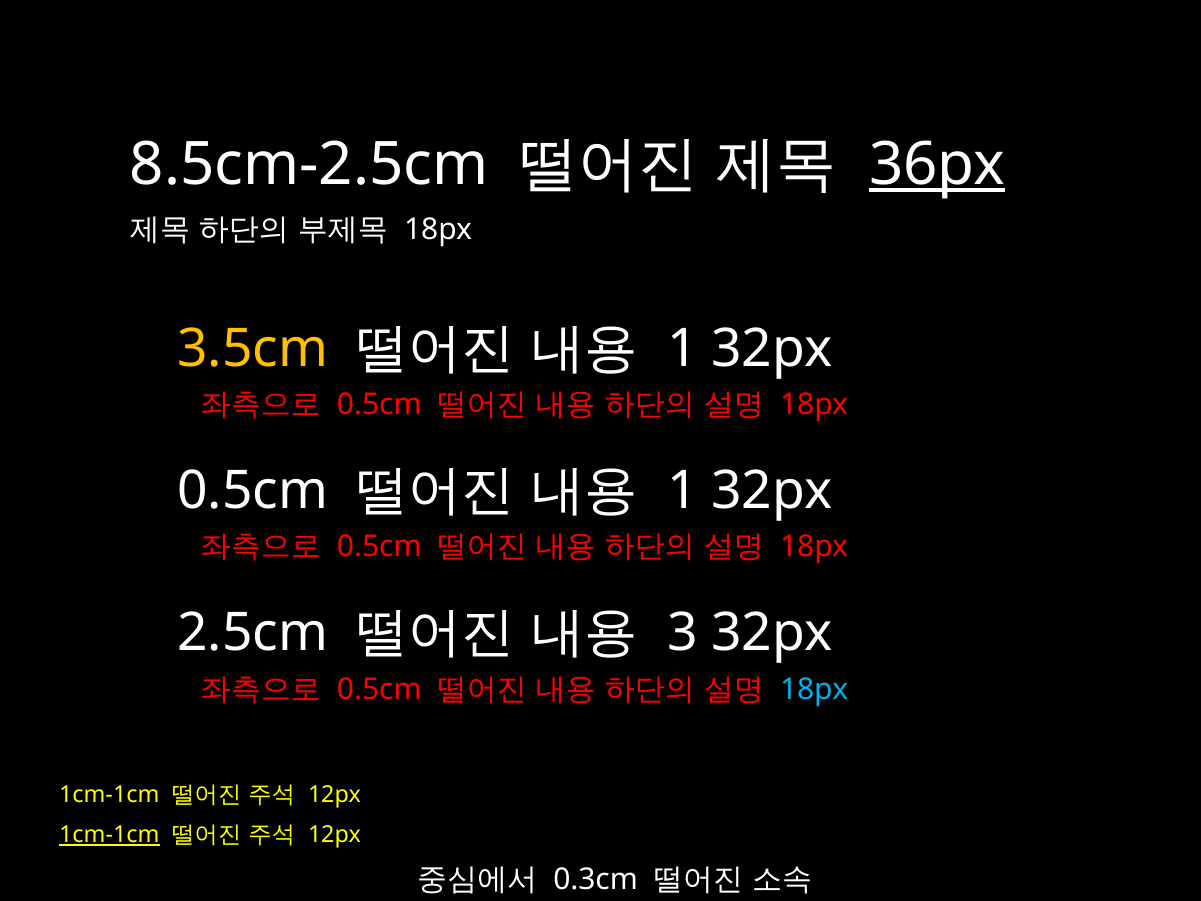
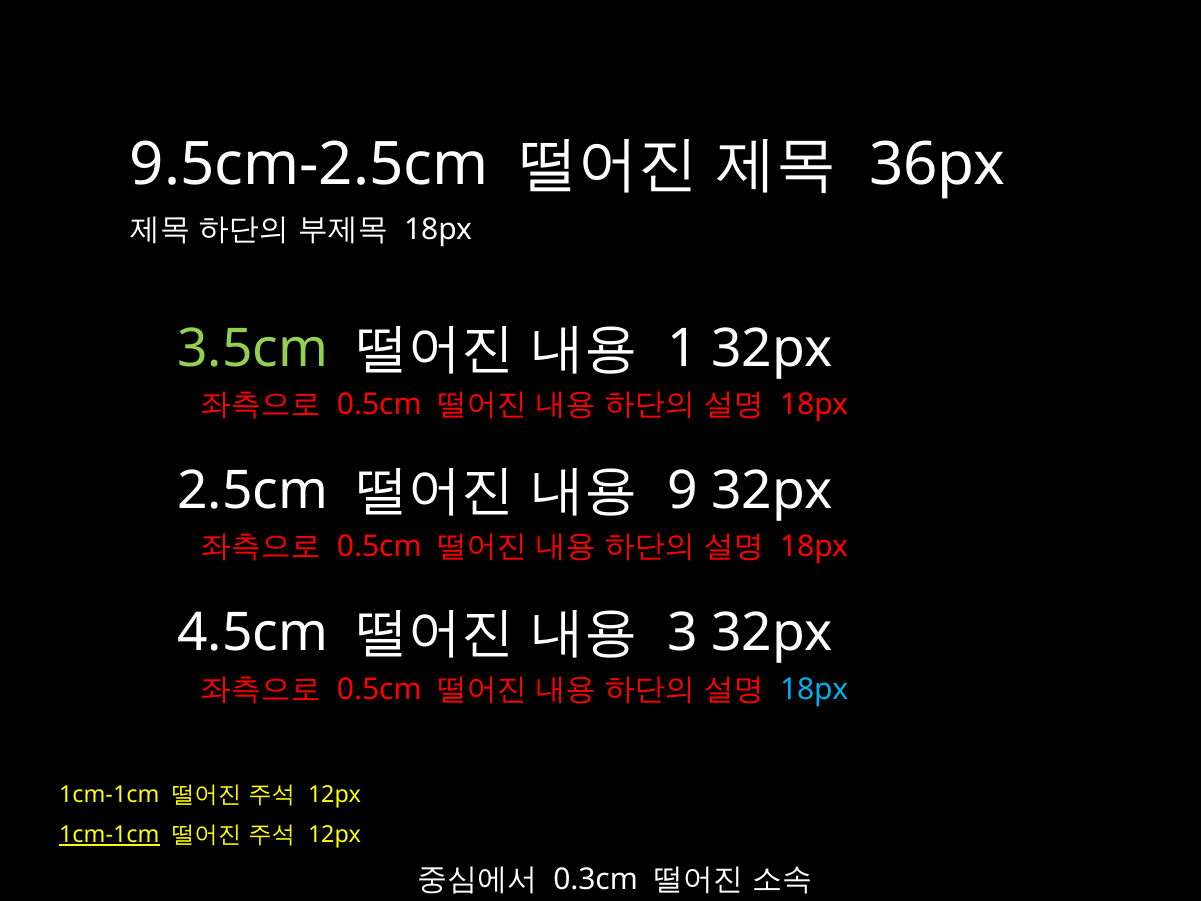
8.5cm-2.5cm: 8.5cm-2.5cm -> 9.5cm-2.5cm (309, 164)
36px underline: present -> none (937, 164)
3.5cm colour: yellow -> light green (253, 349)
0.5cm: 0.5cm -> 2.5cm (253, 491)
1: 1 -> 9 (682, 491)
2.5cm: 2.5cm -> 4.5cm (253, 633)
